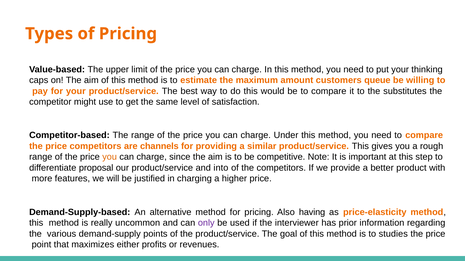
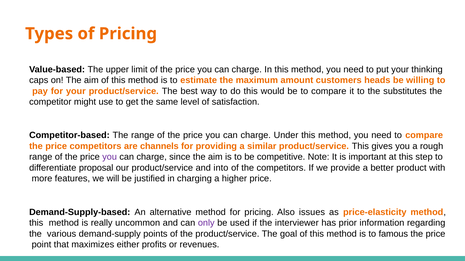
queue: queue -> heads (377, 80)
you colour: orange -> purple (110, 157)
having: having -> issues (312, 213)
studies: studies -> famous (393, 234)
